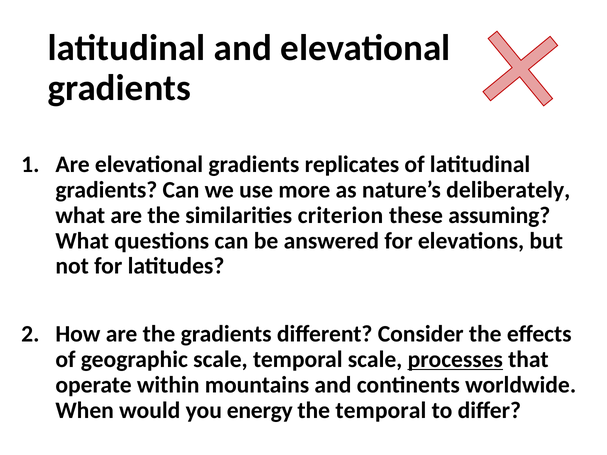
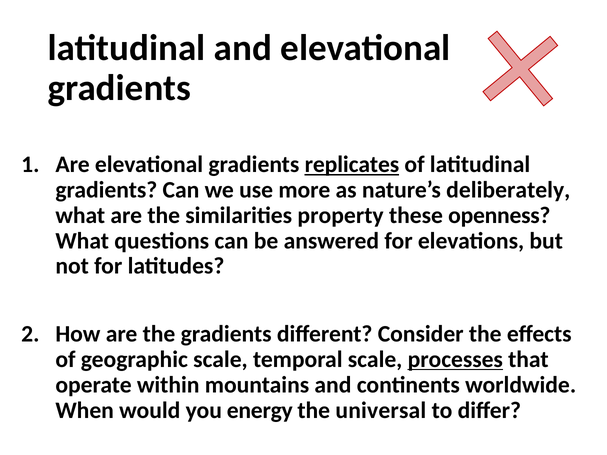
replicates underline: none -> present (352, 165)
criterion: criterion -> property (341, 215)
assuming: assuming -> openness (499, 215)
the temporal: temporal -> universal (381, 410)
